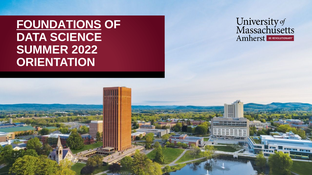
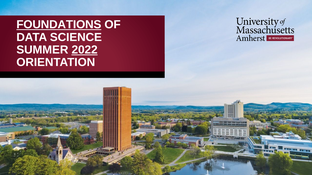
2022 underline: none -> present (85, 50)
